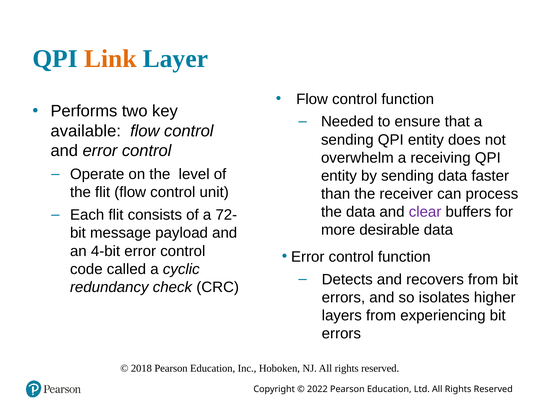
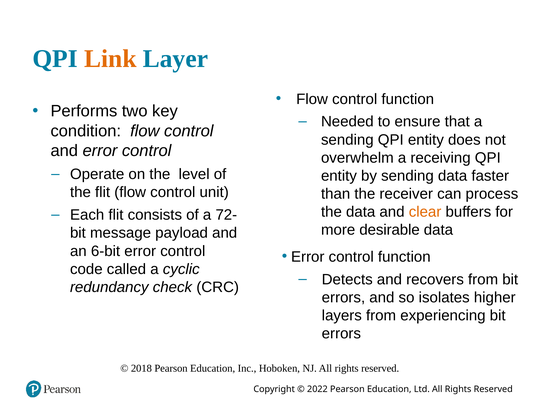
available: available -> condition (86, 131)
clear colour: purple -> orange (425, 212)
4-bit: 4-bit -> 6-bit (106, 251)
